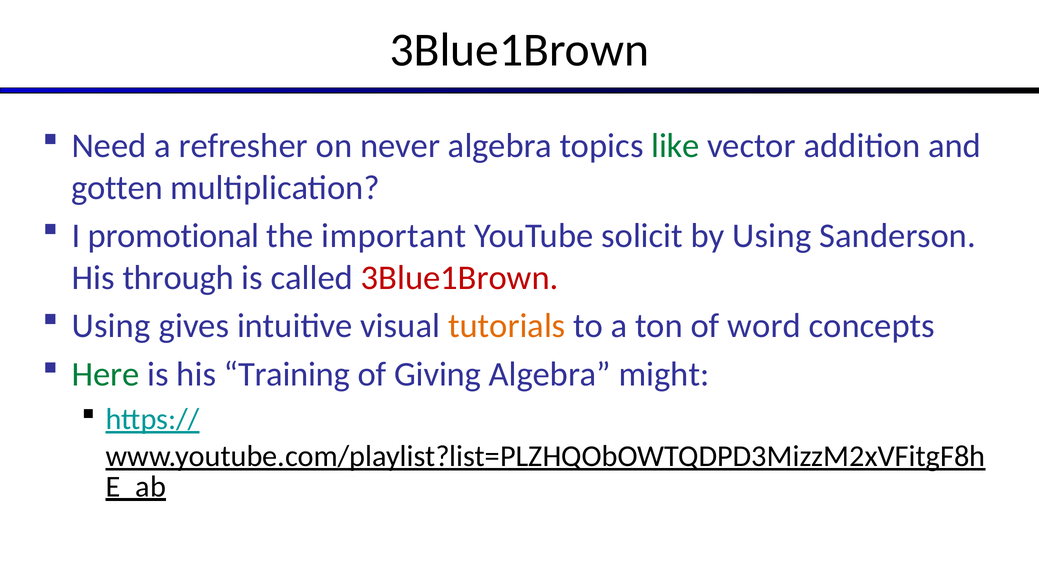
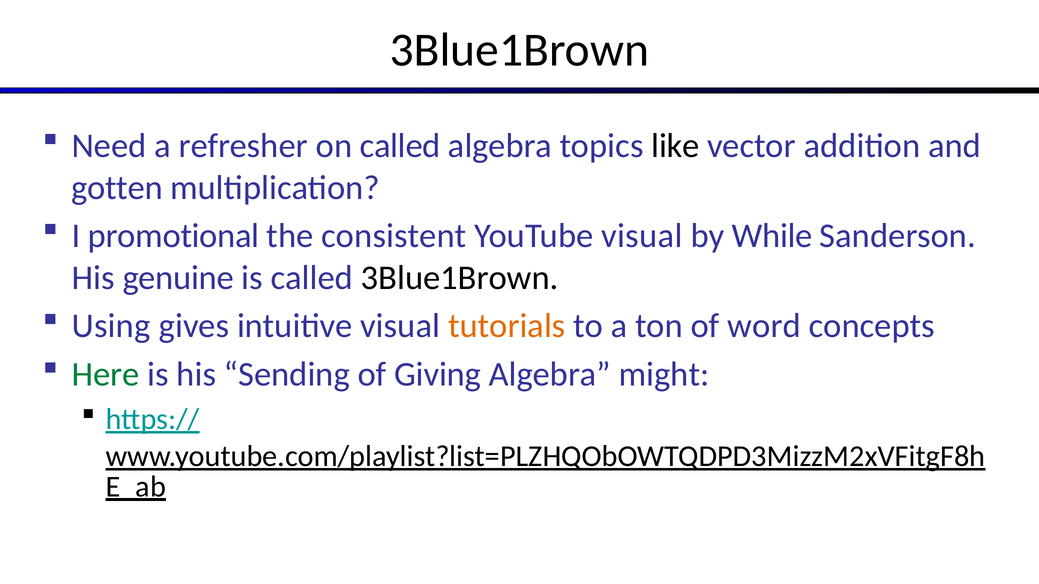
on never: never -> called (400, 146)
like colour: green -> black (675, 146)
important: important -> consistent (394, 236)
YouTube solicit: solicit -> visual (642, 236)
by Using: Using -> While (772, 236)
through: through -> genuine (178, 278)
3Blue1Brown colour: red -> black (460, 278)
Training: Training -> Sending (287, 375)
